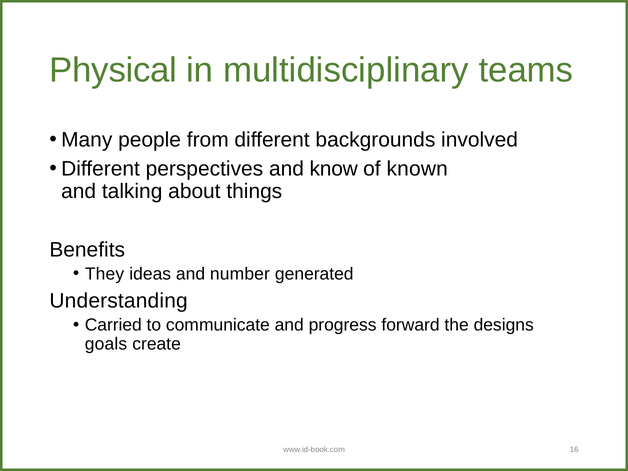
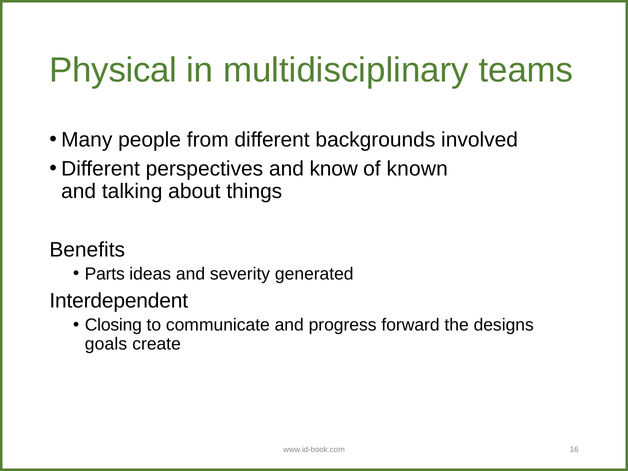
They: They -> Parts (105, 274)
number: number -> severity (240, 274)
Understanding: Understanding -> Interdependent (119, 301)
Carried: Carried -> Closing (113, 325)
